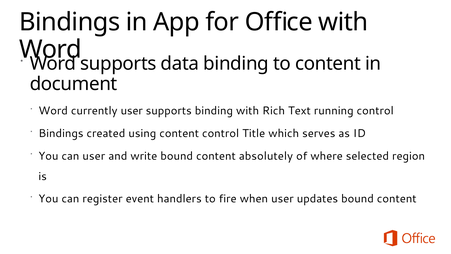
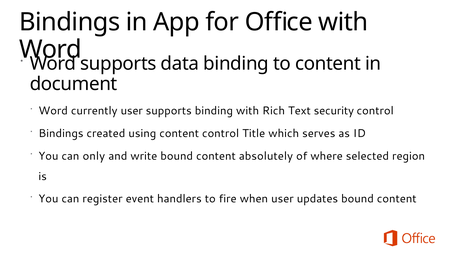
running: running -> security (334, 111)
can user: user -> only (94, 156)
